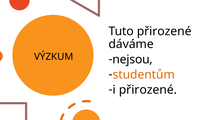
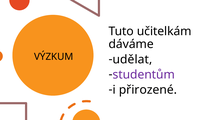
Tuto přirozené: přirozené -> učitelkám (164, 31)
nejsou: nejsou -> udělat (132, 60)
studentům colour: orange -> purple (144, 75)
